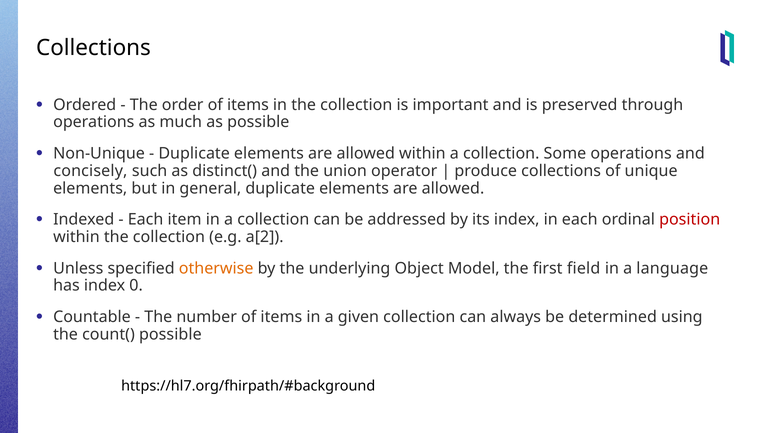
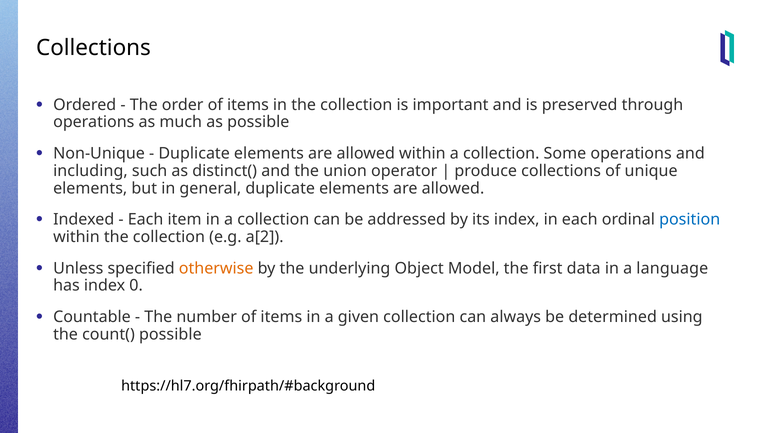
concisely: concisely -> including (90, 171)
position colour: red -> blue (690, 220)
field: field -> data (584, 268)
